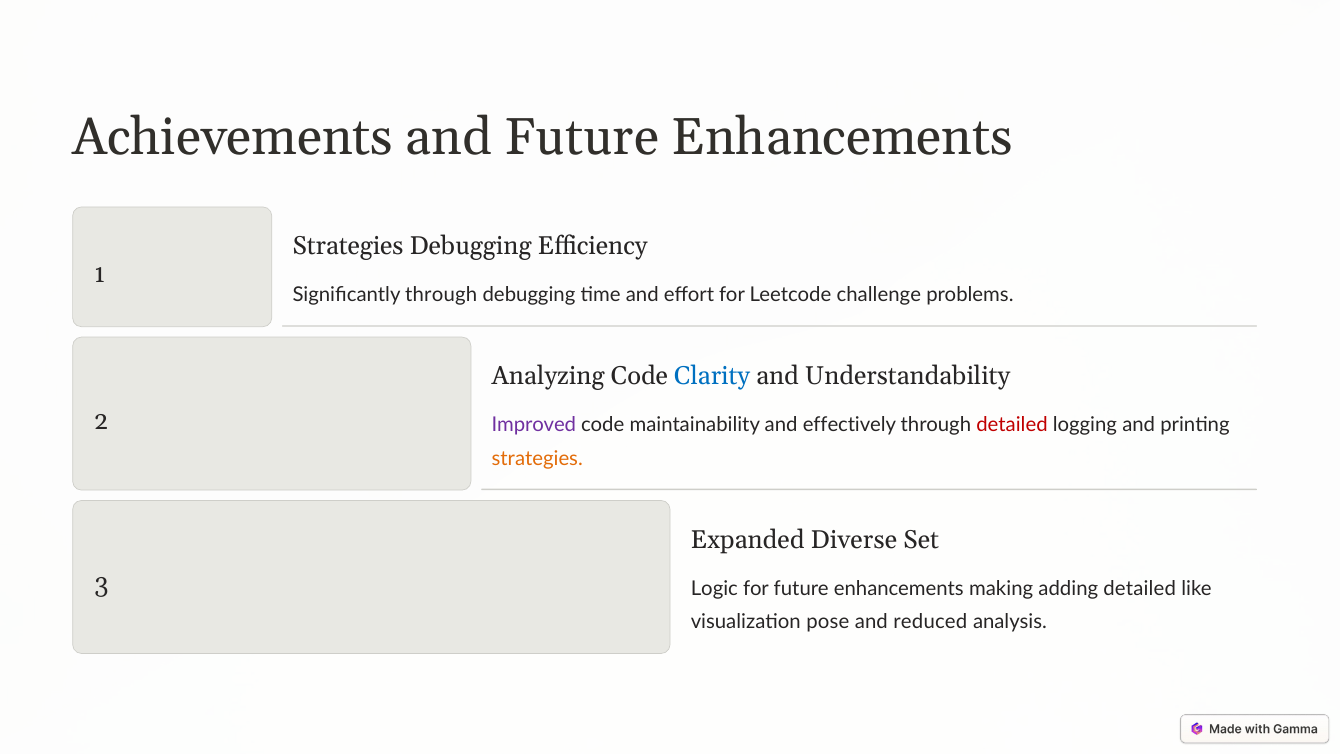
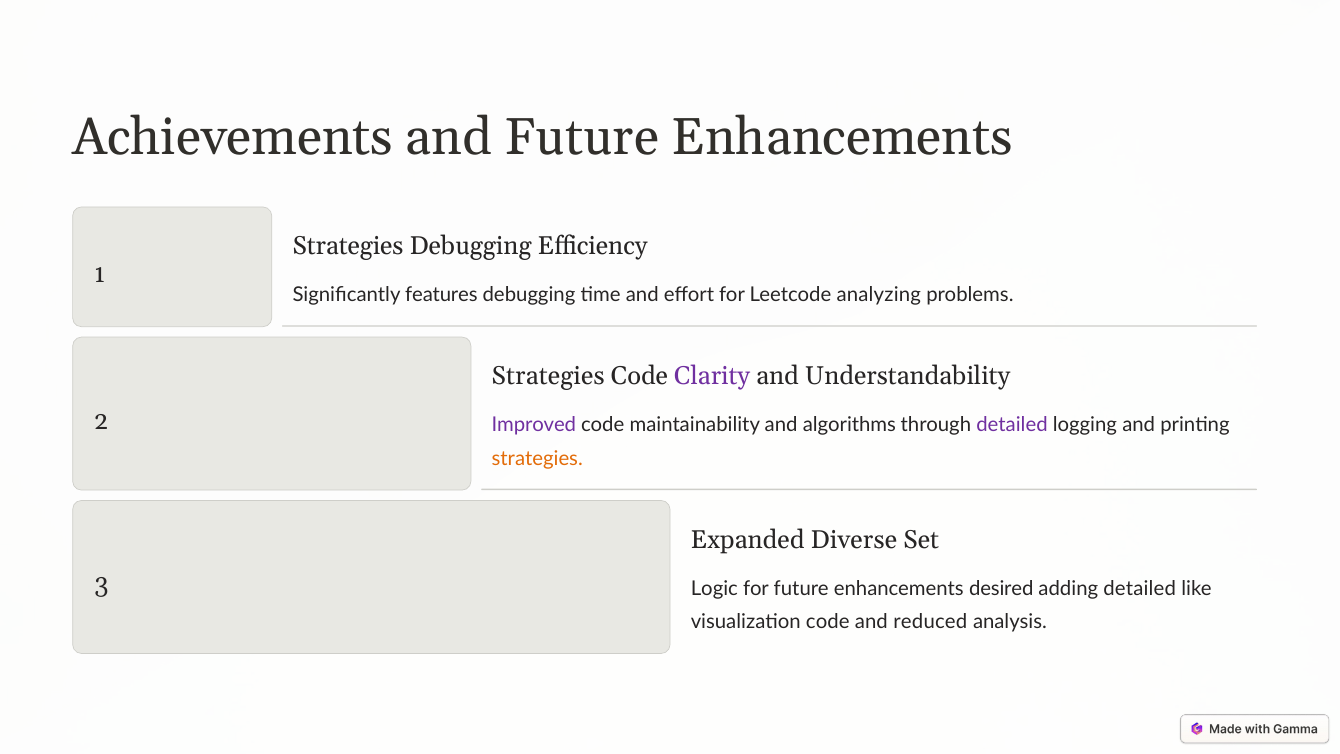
Significantly through: through -> features (441, 295)
challenge: challenge -> analyzing (879, 295)
Analyzing: Analyzing -> Strategies (548, 376)
Clarity colour: blue -> purple (712, 376)
effectively: effectively -> algorithms (849, 425)
detailed colour: red -> purple (1012, 425)
making: making -> desired (1001, 588)
visualization pose: pose -> code (828, 622)
